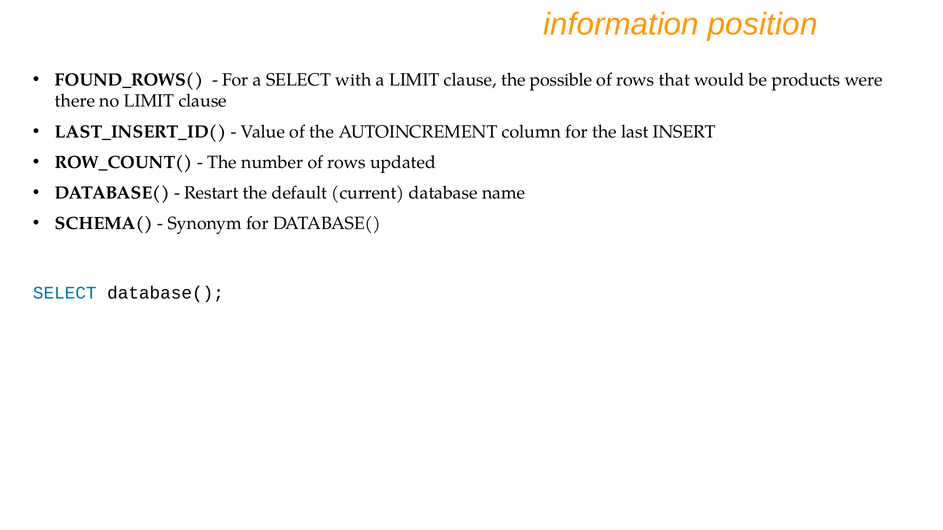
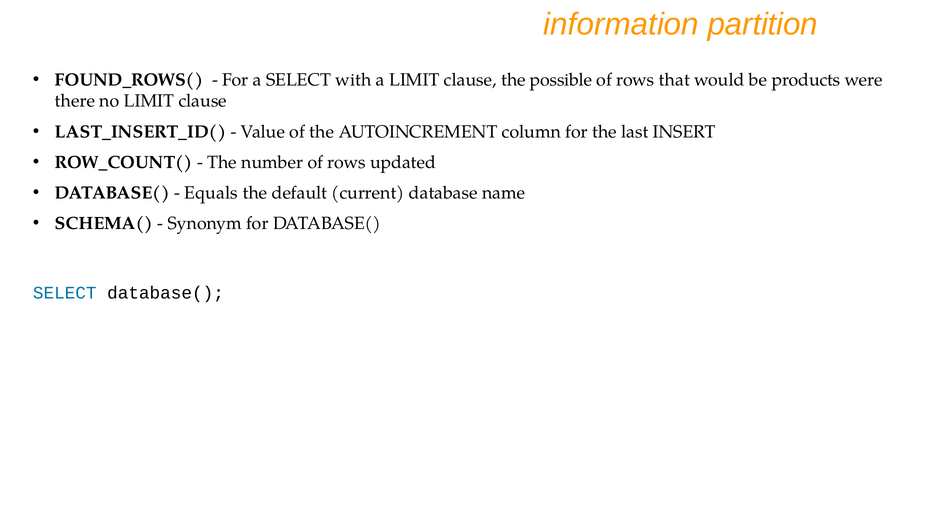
position: position -> partition (763, 25)
Restart: Restart -> Equals (211, 193)
